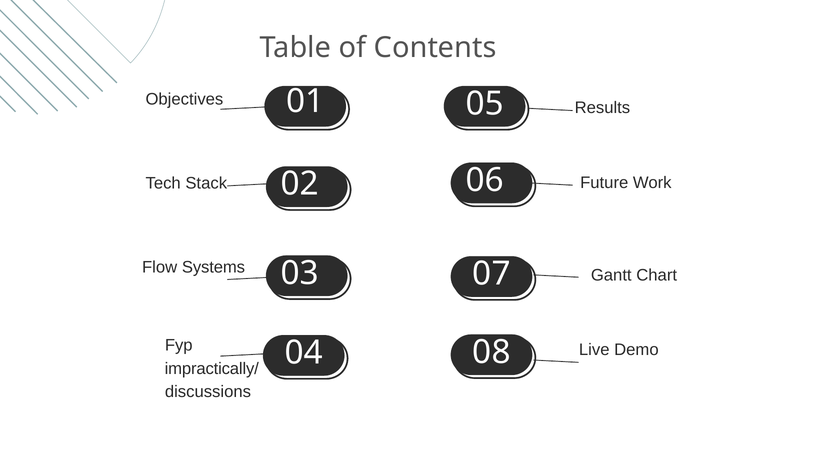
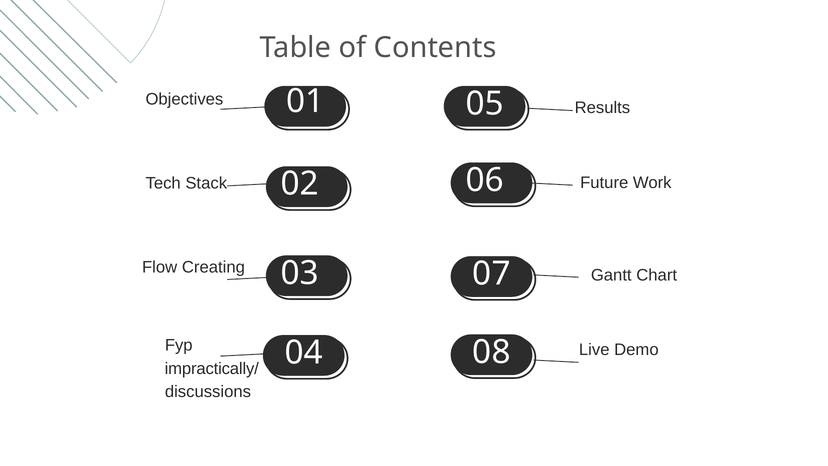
Systems: Systems -> Creating (213, 267)
